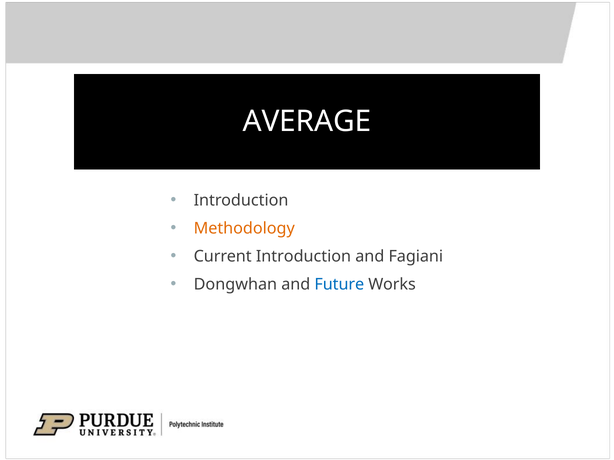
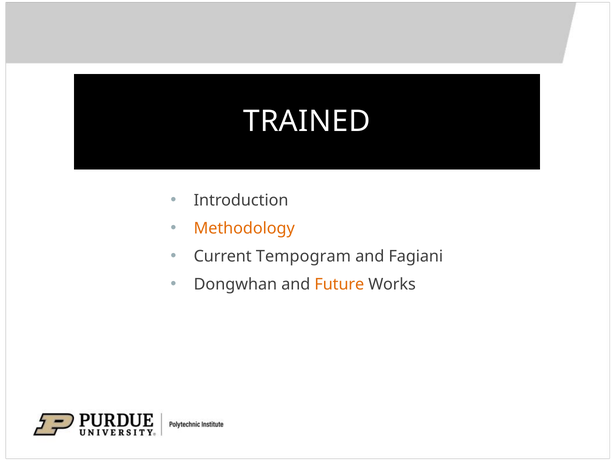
AVERAGE: AVERAGE -> TRAINED (307, 122)
Current Introduction: Introduction -> Tempogram (303, 257)
Future colour: blue -> orange (339, 285)
